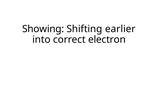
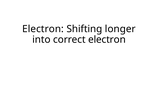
Showing: Showing -> Electron (43, 29)
earlier: earlier -> longer (120, 29)
